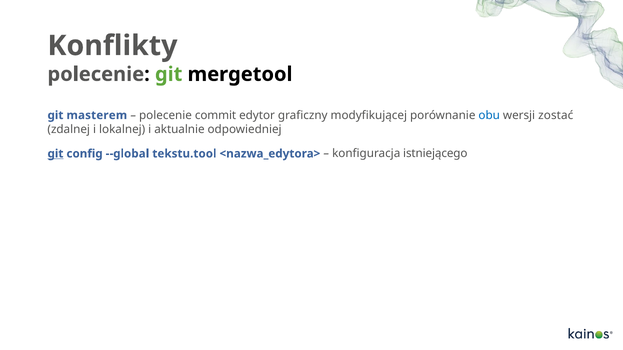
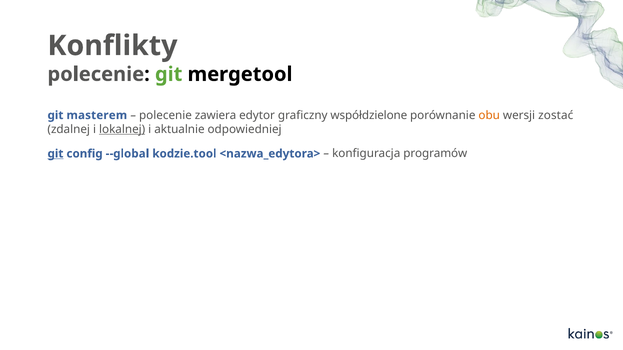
commit: commit -> zawiera (216, 115)
modyfikującej: modyfikującej -> współdzielone (369, 115)
obu colour: blue -> orange (489, 115)
lokalnej underline: none -> present (122, 129)
tekstu.tool: tekstu.tool -> kodzie.tool (184, 154)
istniejącego: istniejącego -> programów (435, 154)
